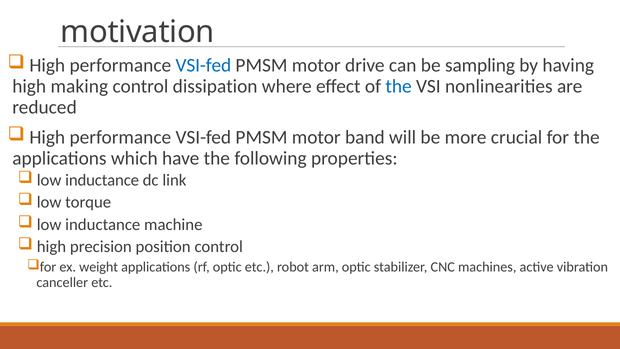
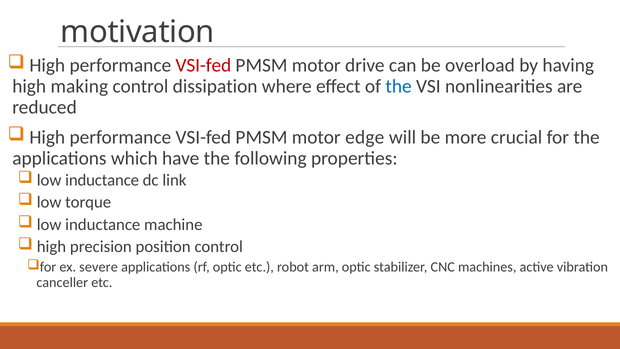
VSI-fed colour: blue -> red (203, 65)
sampling: sampling -> overload (480, 65)
band: band -> edge (365, 137)
weight: weight -> severe (99, 267)
